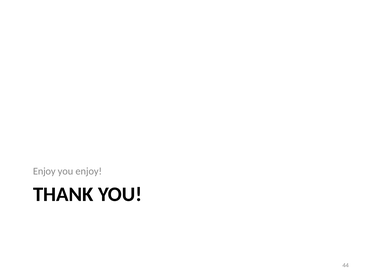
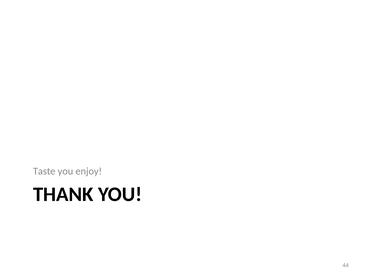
Enjoy: Enjoy -> Taste (44, 171)
